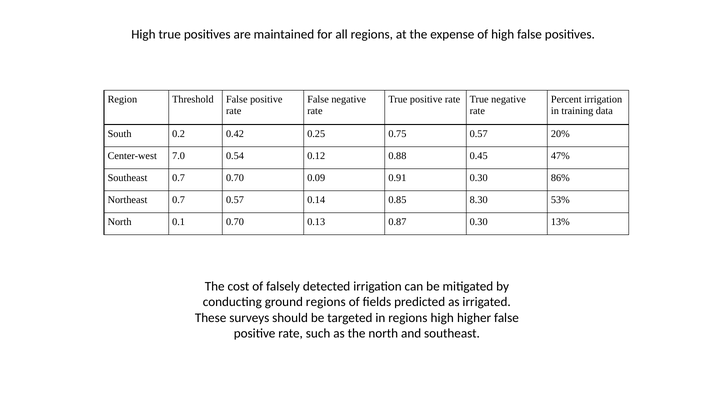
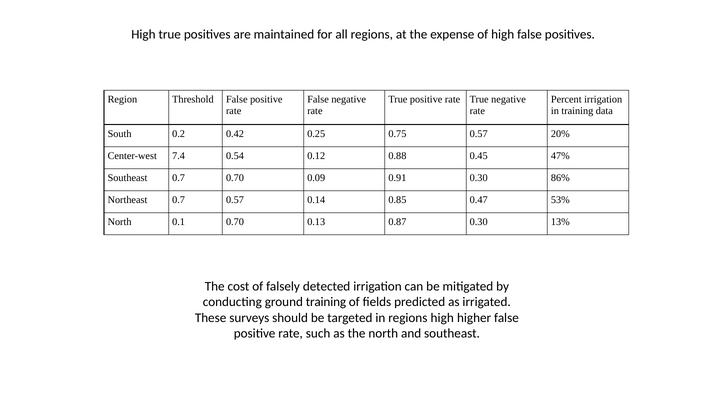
7.0: 7.0 -> 7.4 (179, 156)
8.30: 8.30 -> 0.47 (479, 200)
ground regions: regions -> training (326, 302)
